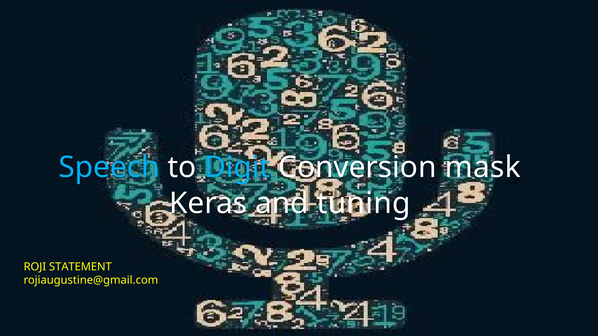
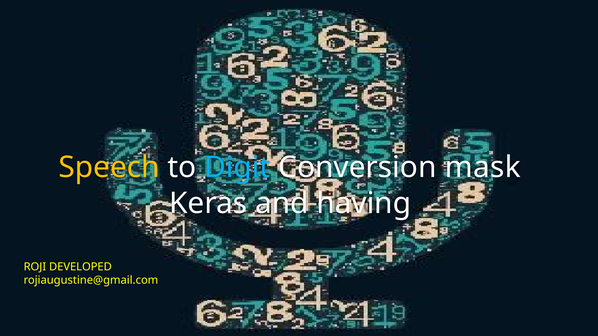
Speech colour: light blue -> yellow (109, 168)
tuning: tuning -> having (364, 203)
STATEMENT: STATEMENT -> DEVELOPED (80, 267)
